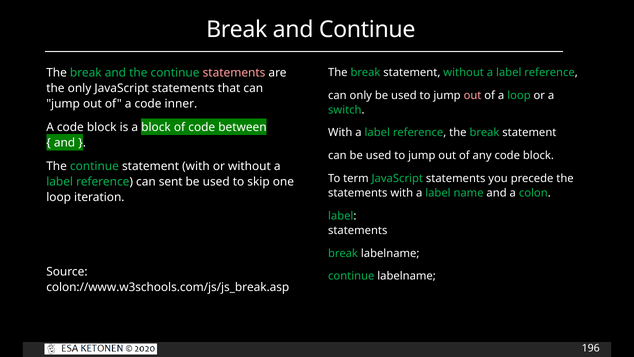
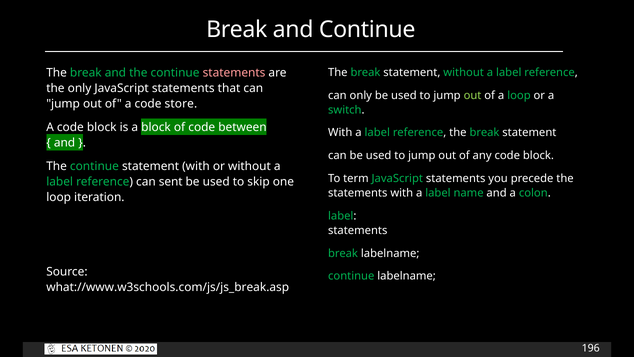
out colour: pink -> light green (473, 95)
inner: inner -> store (181, 104)
colon://www.w3schools.com/js/js_break.asp: colon://www.w3schools.com/js/js_break.asp -> what://www.w3schools.com/js/js_break.asp (168, 287)
